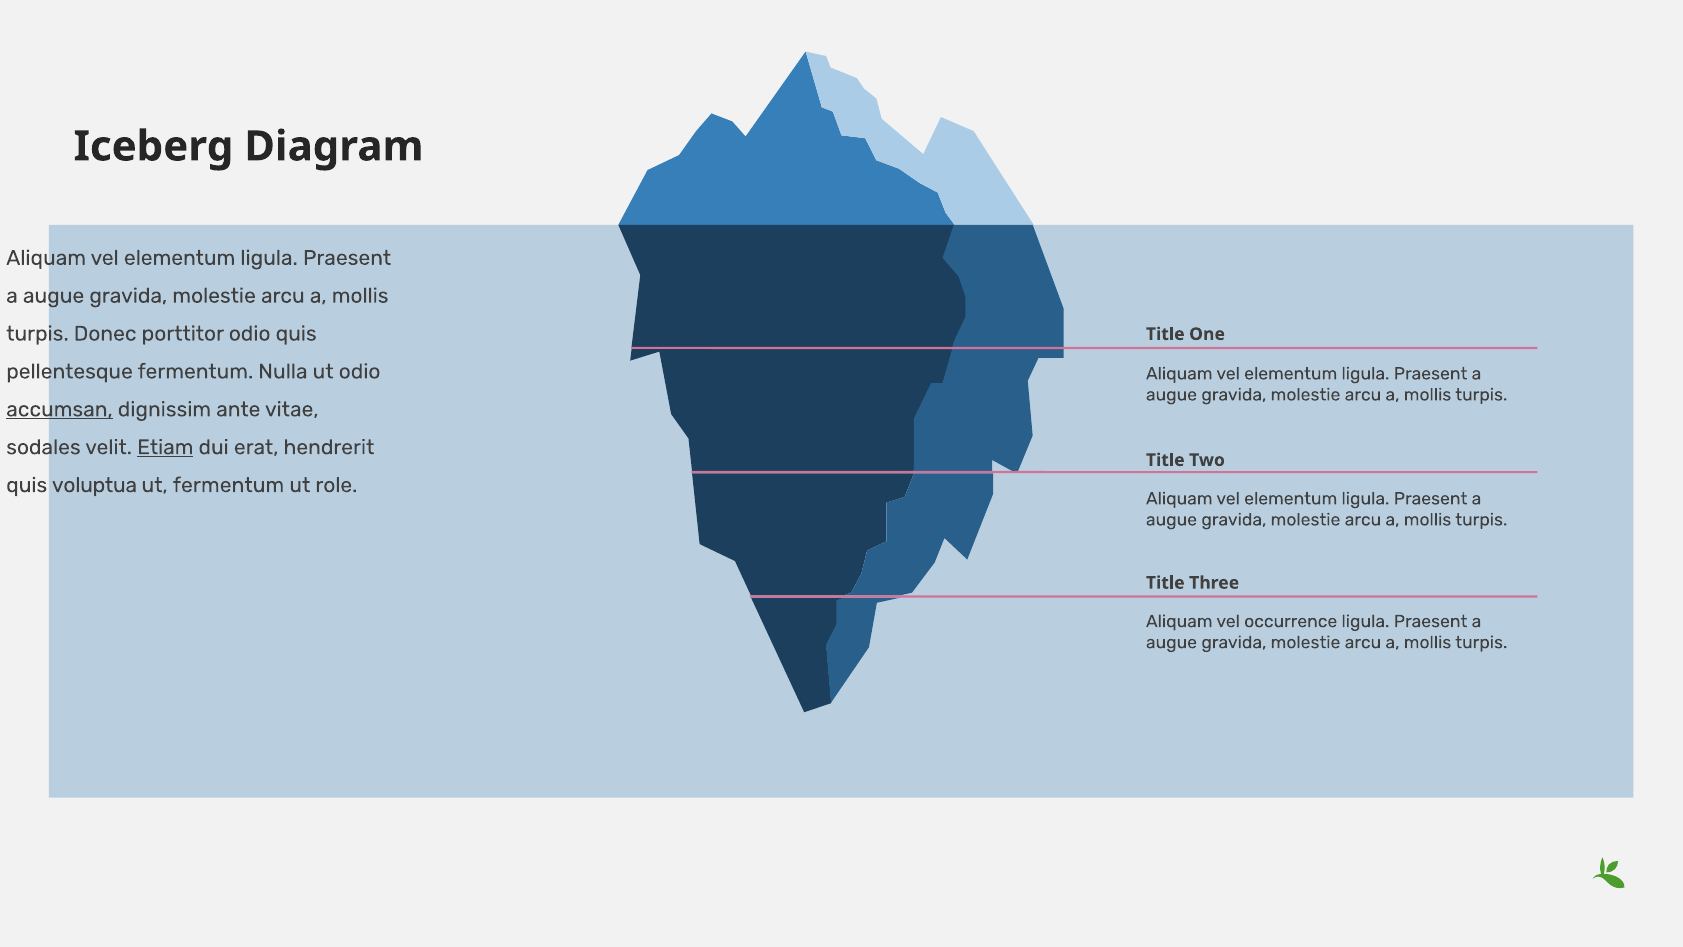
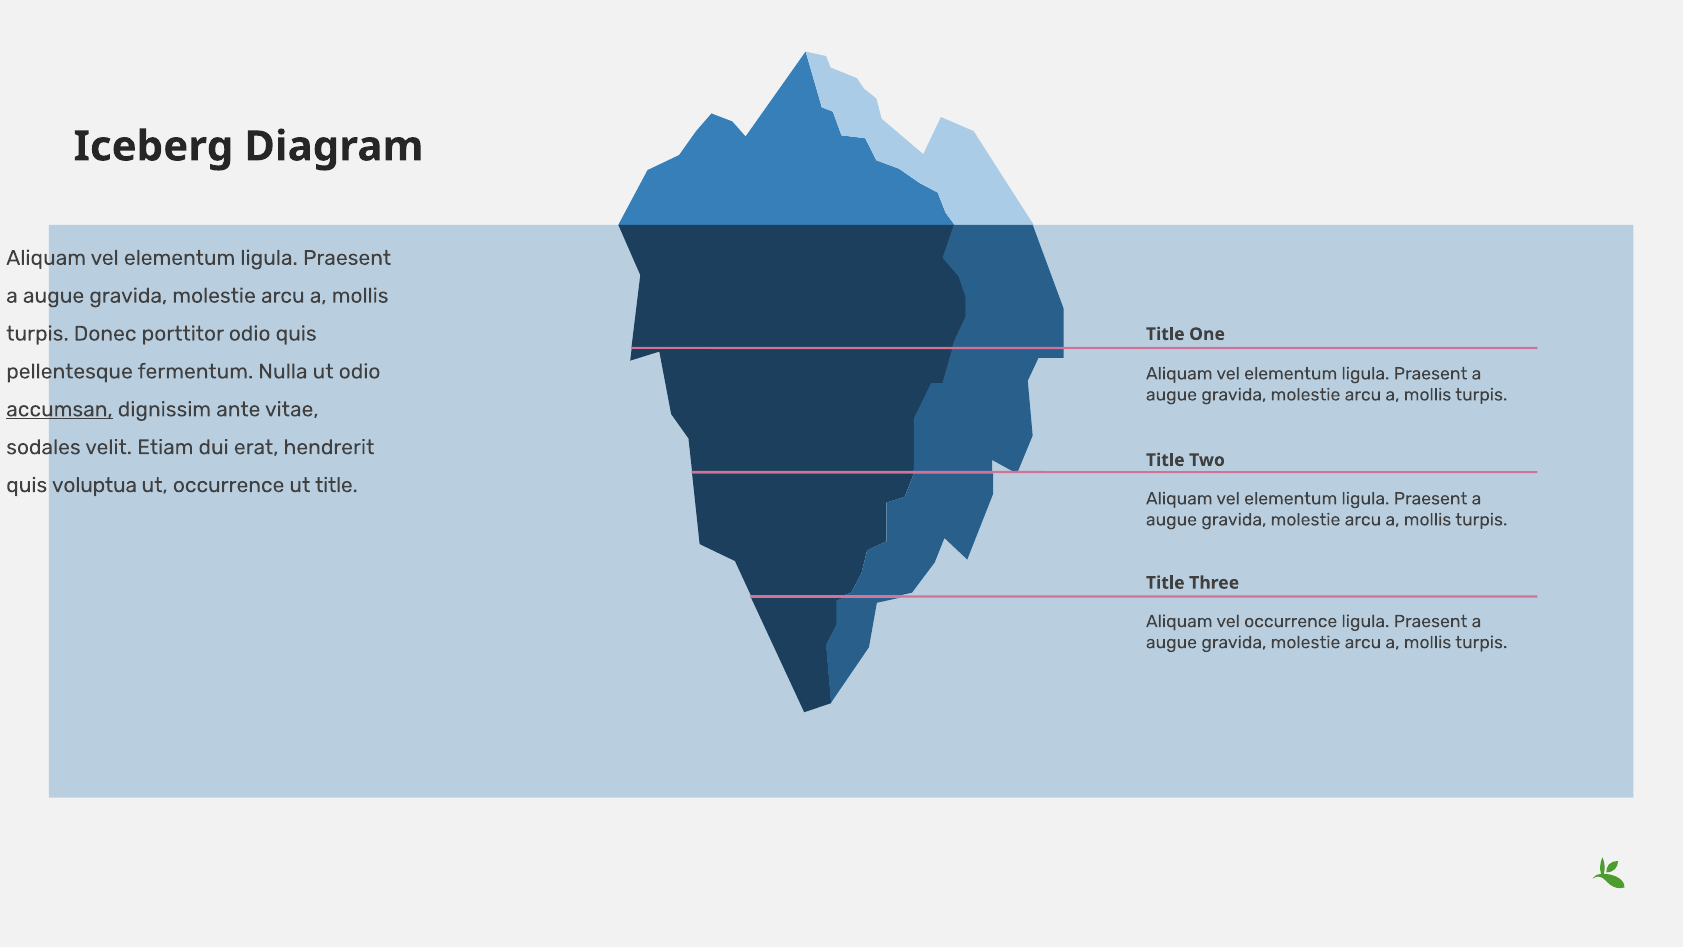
Etiam underline: present -> none (165, 447)
ut fermentum: fermentum -> occurrence (229, 485)
ut role: role -> title (336, 485)
